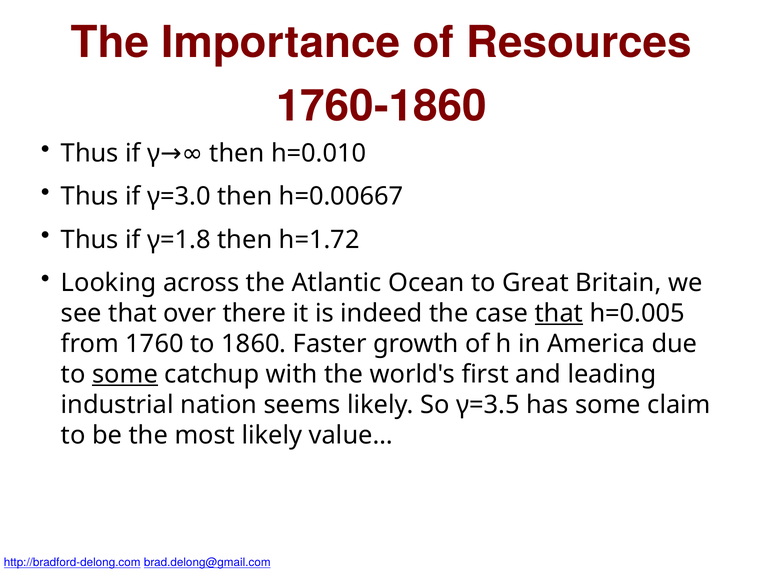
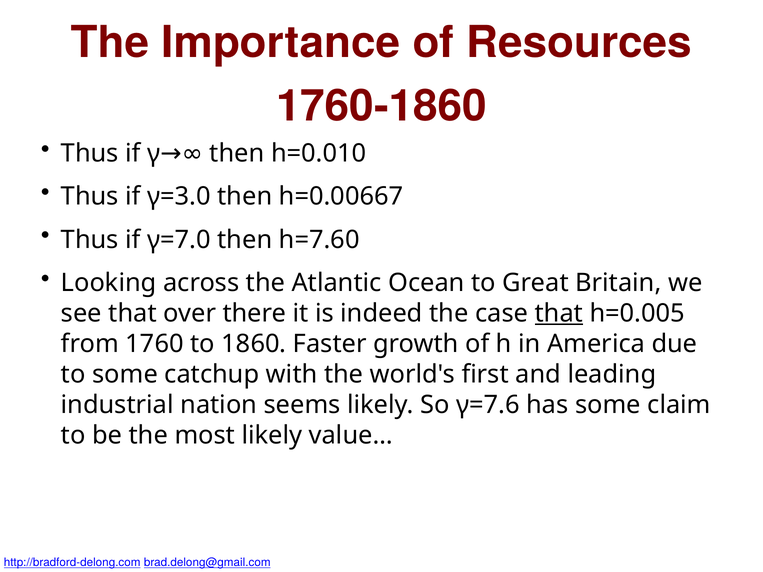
γ=1.8: γ=1.8 -> γ=7.0 (179, 240)
h=1.72: h=1.72 -> h=7.60 (319, 240)
some underline: present -> none (125, 375)
γ=3.5: γ=3.5 -> γ=7.6 (488, 405)
